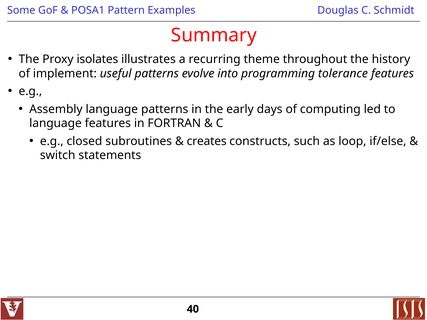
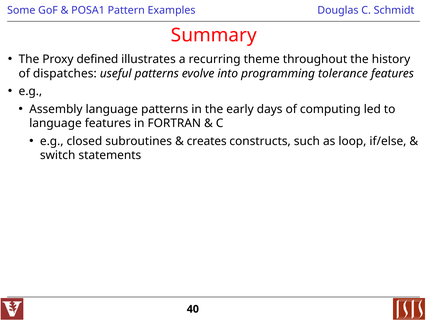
isolates: isolates -> defined (97, 59)
implement: implement -> dispatches (65, 74)
